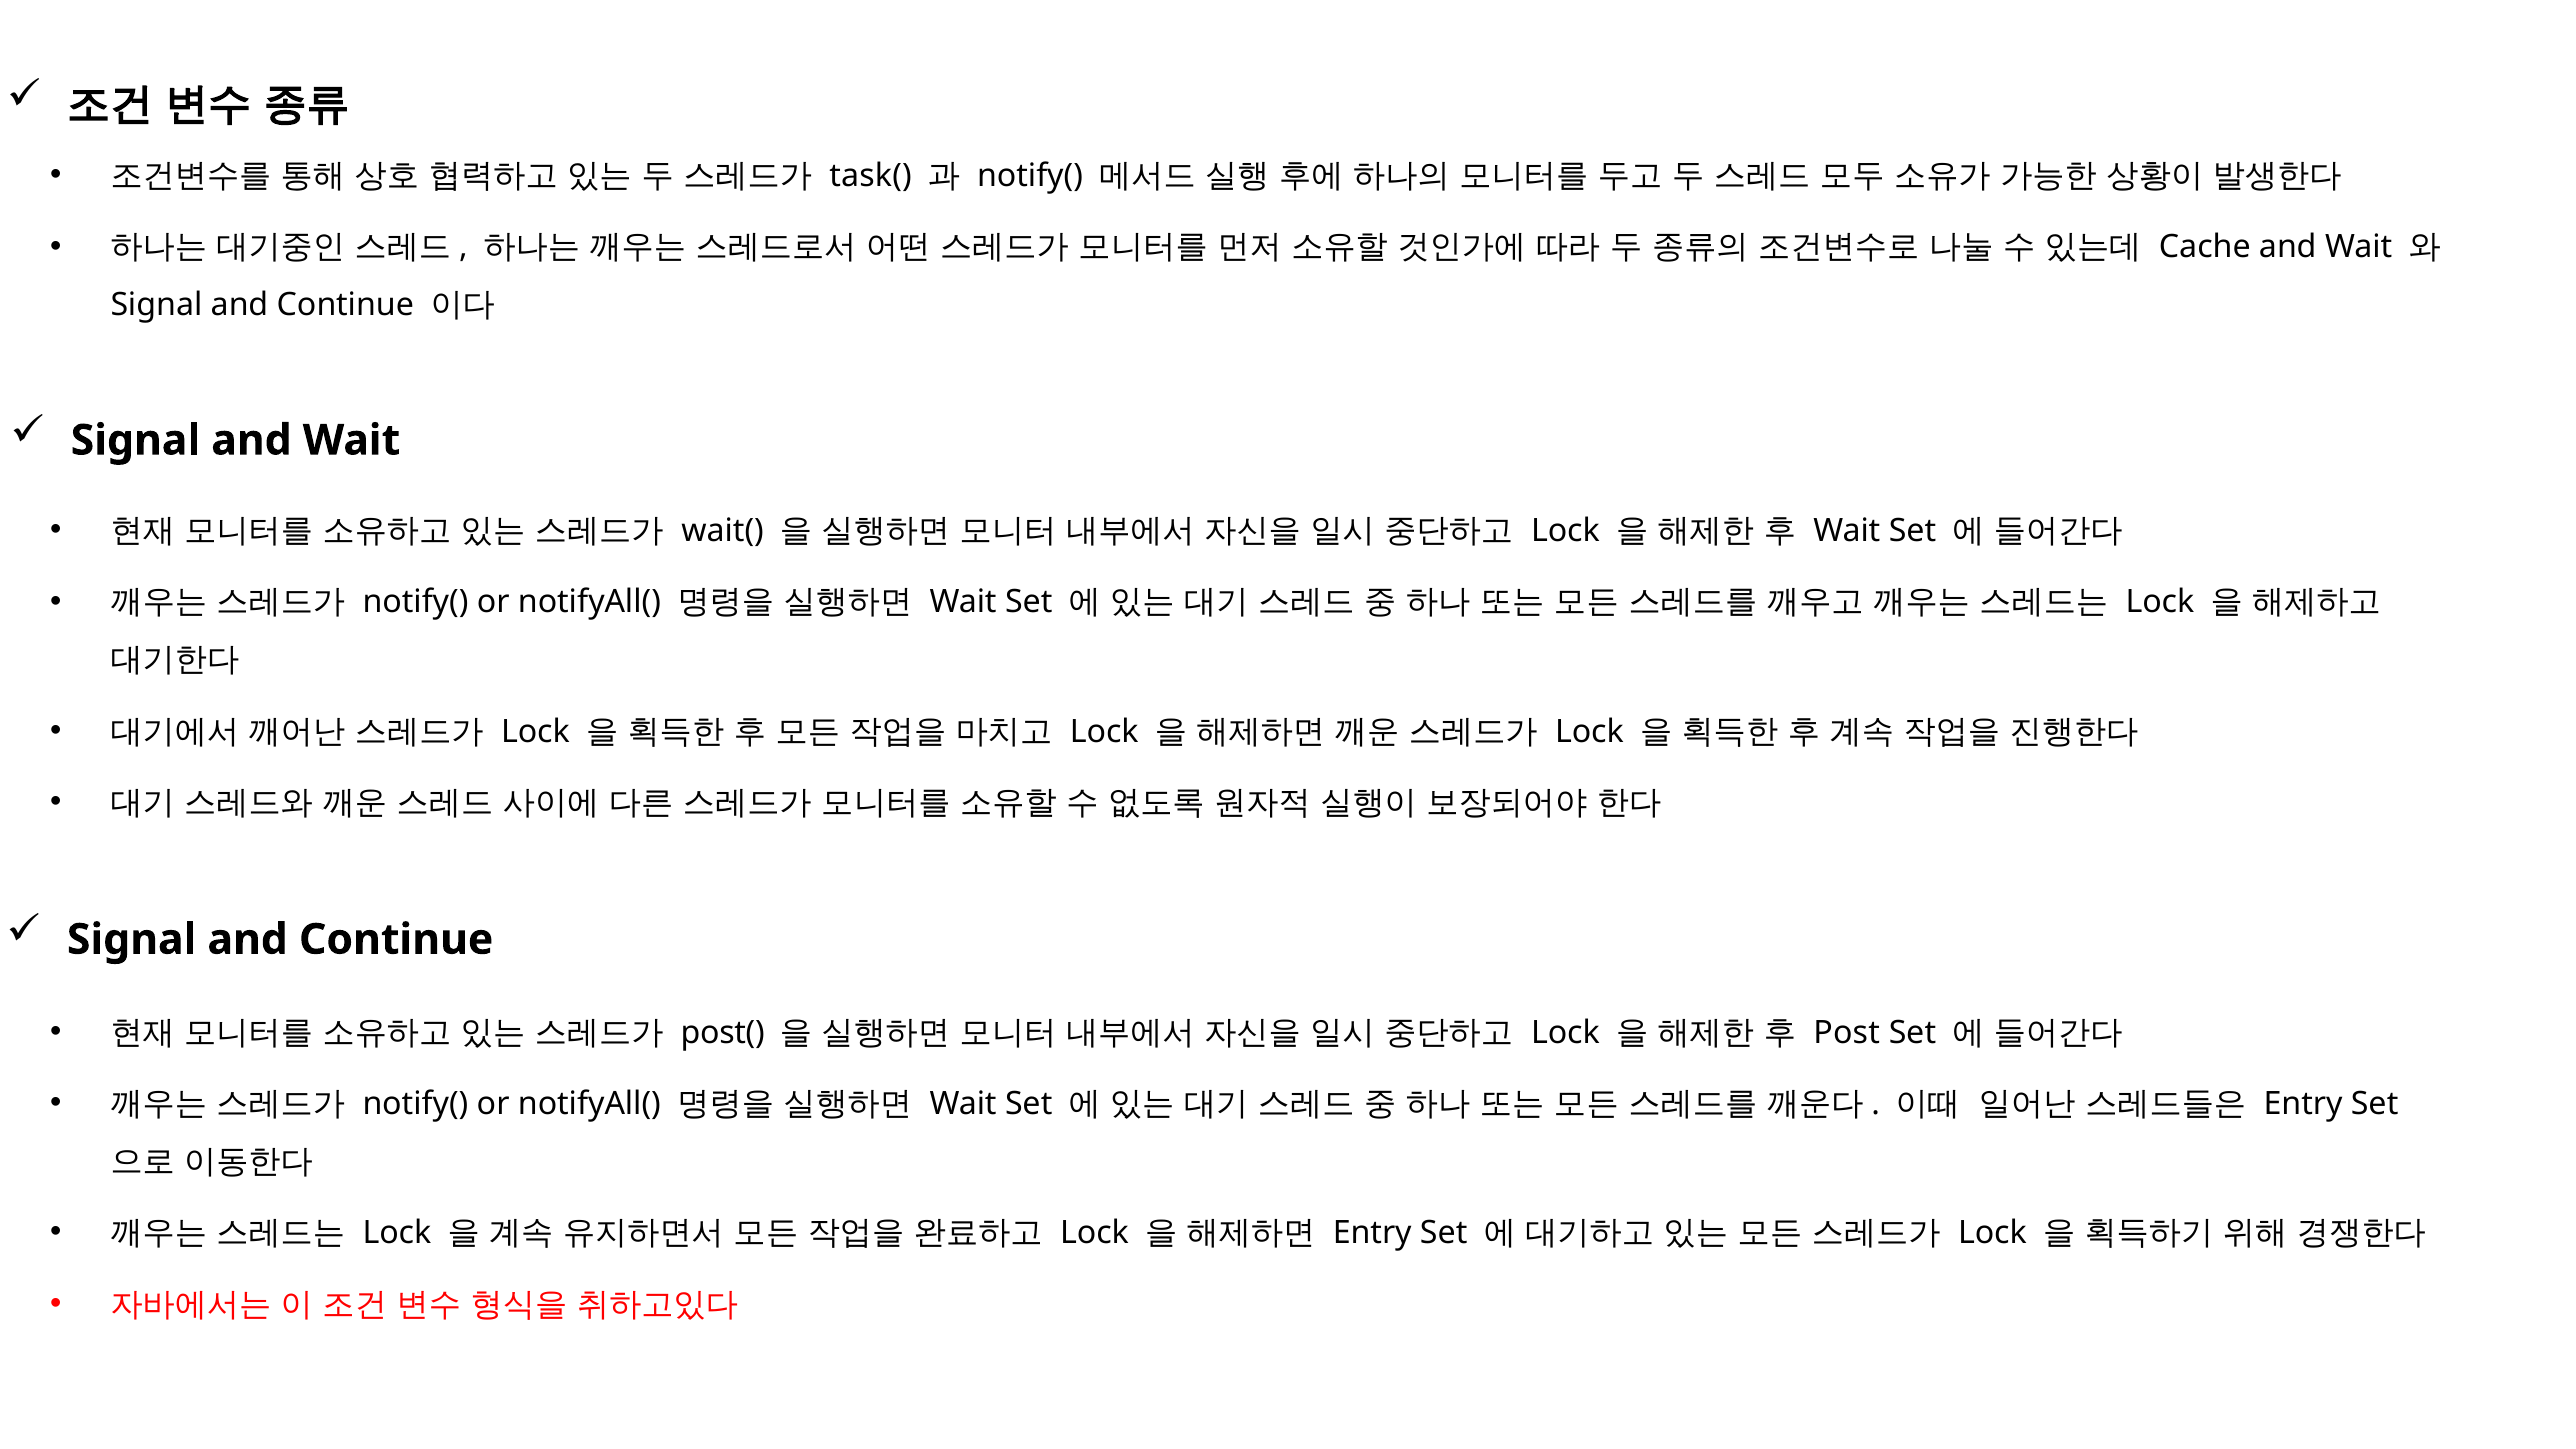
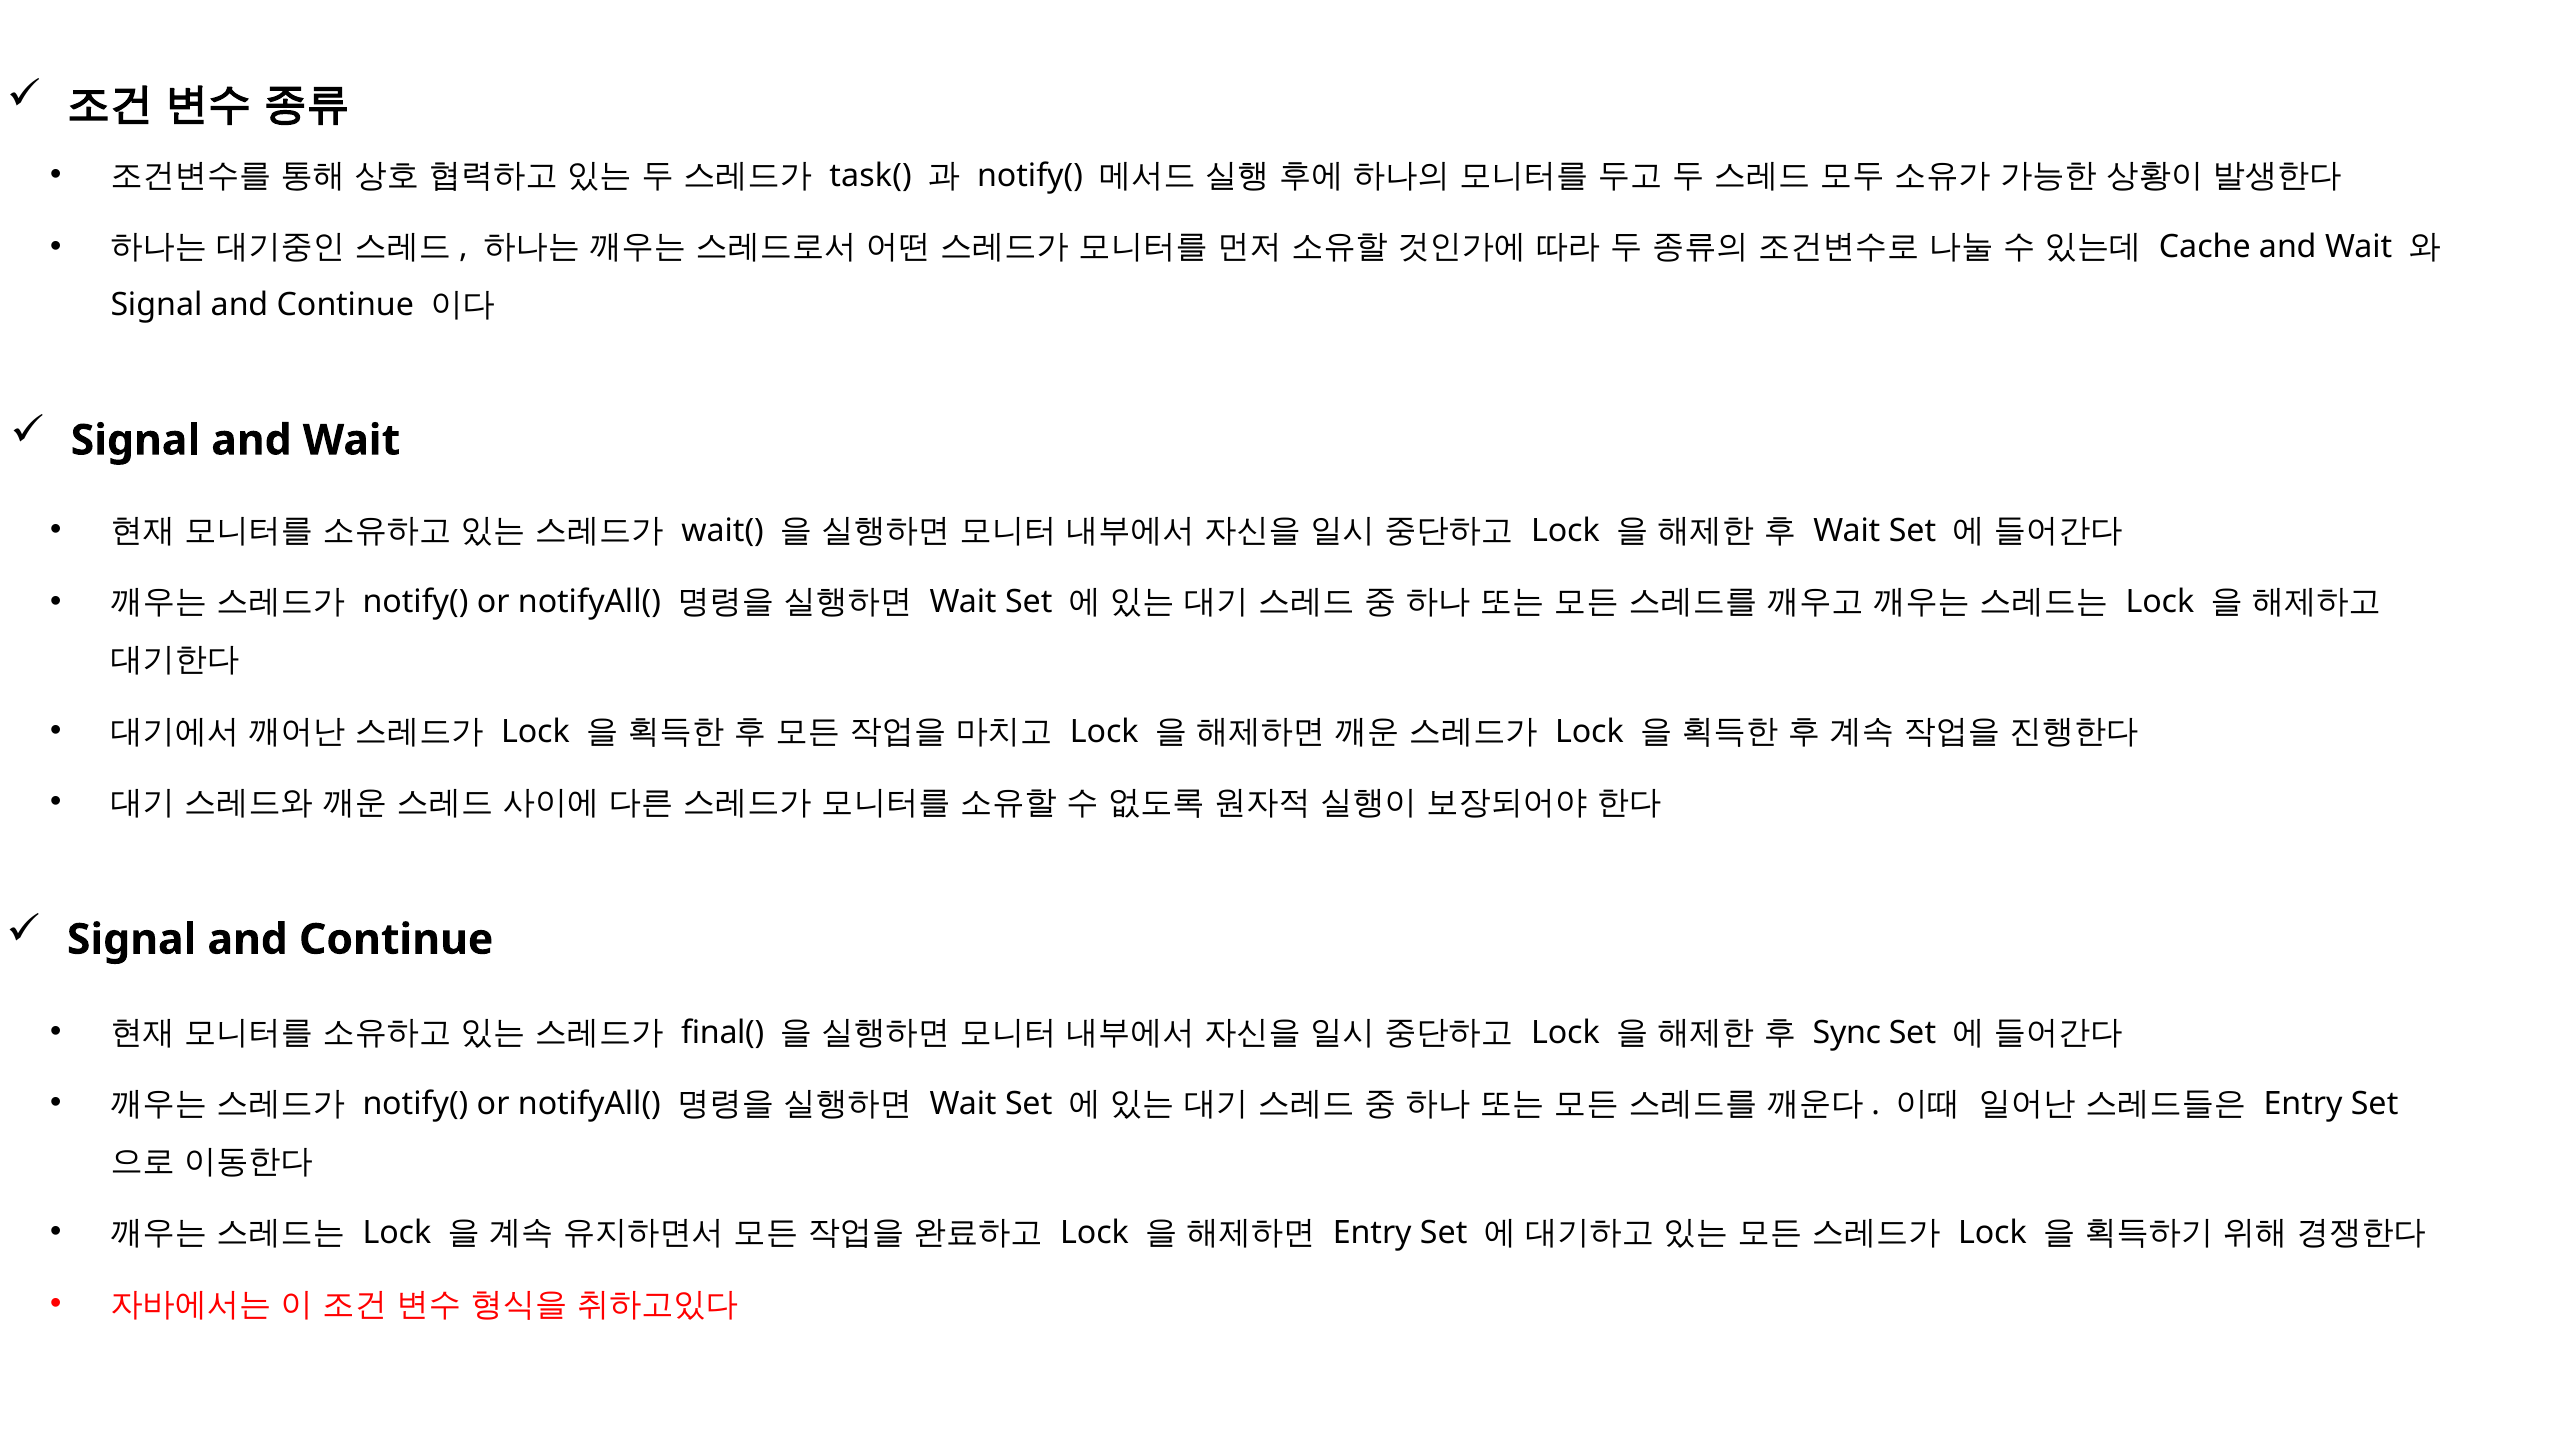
post(: post( -> final( (723, 1032)
Post: Post -> Sync (1847, 1032)
